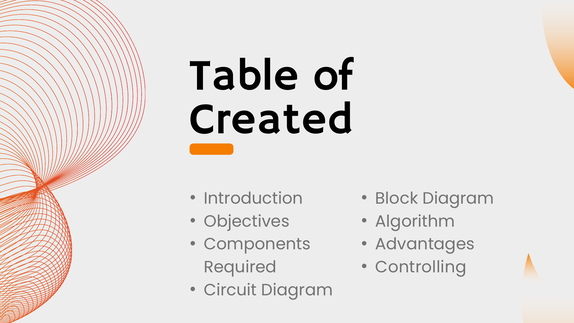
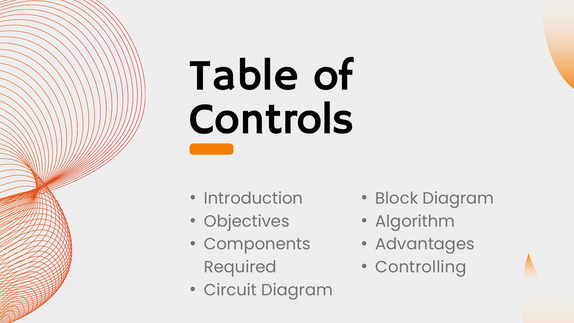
Created: Created -> Controls (272, 119)
